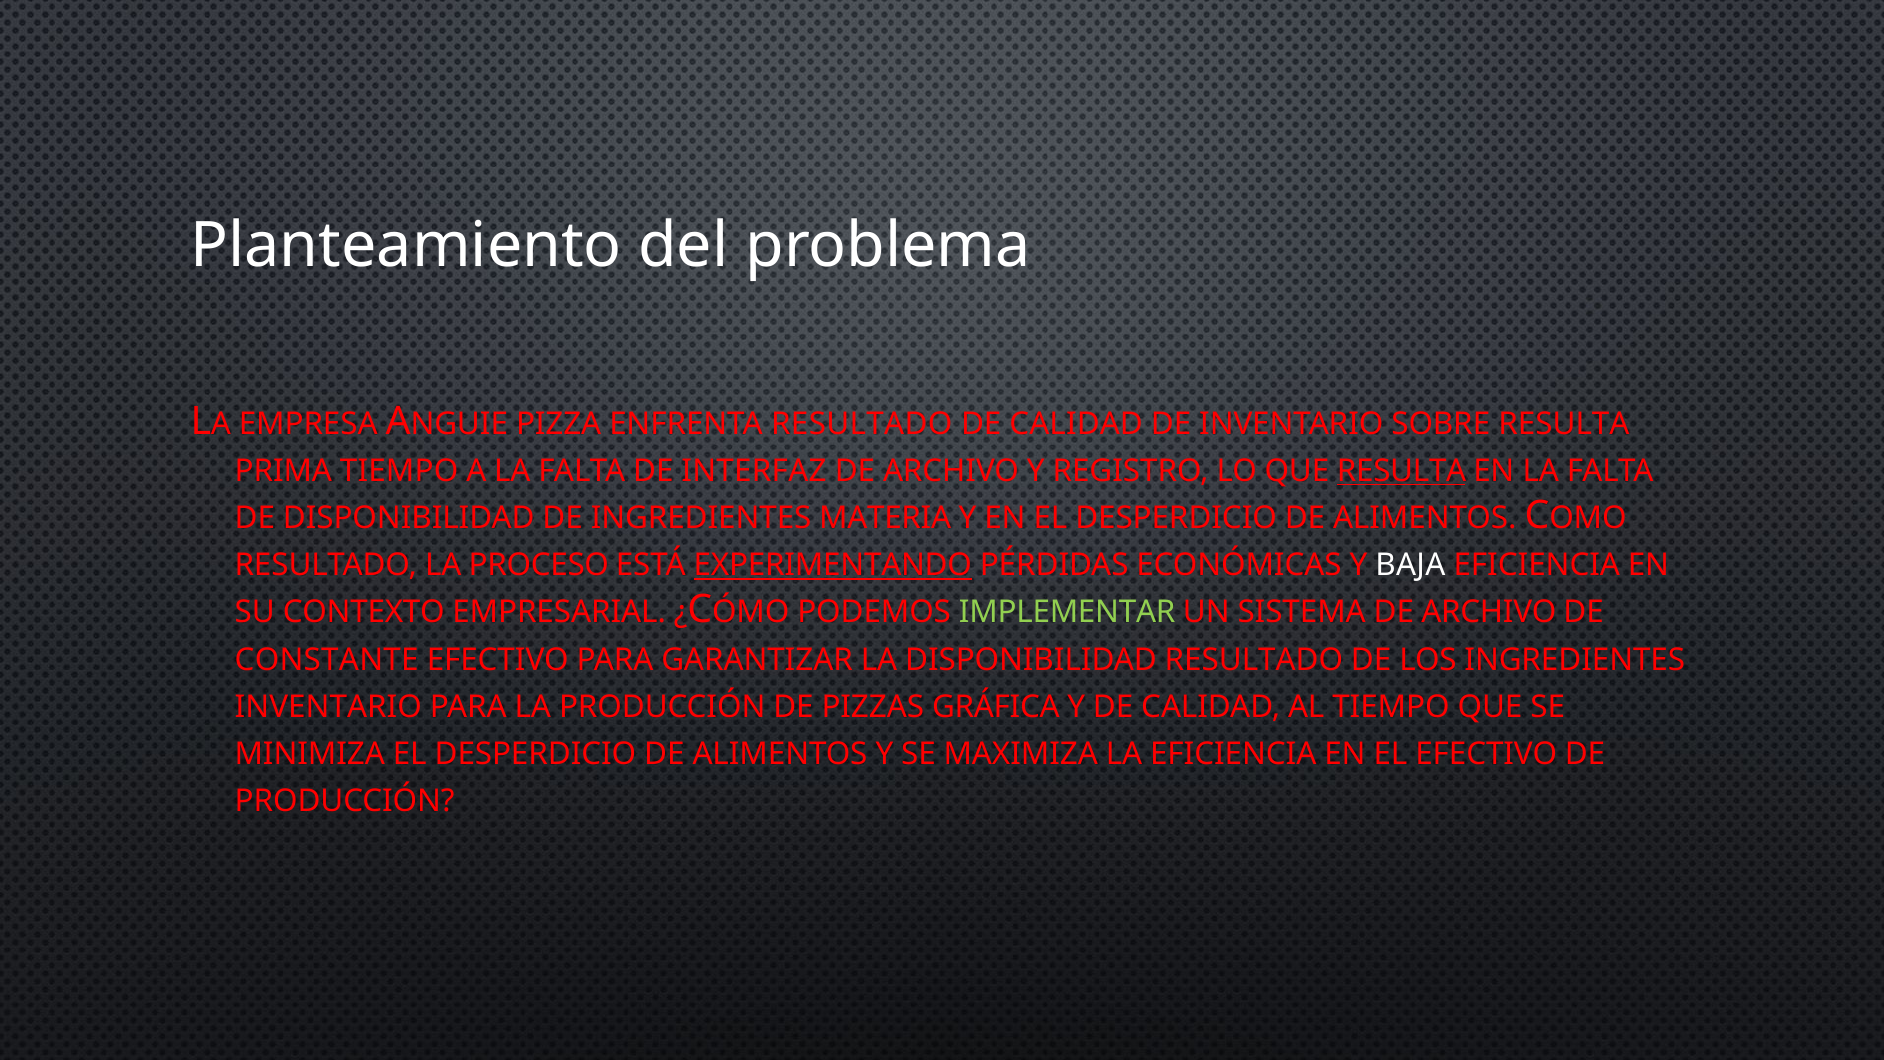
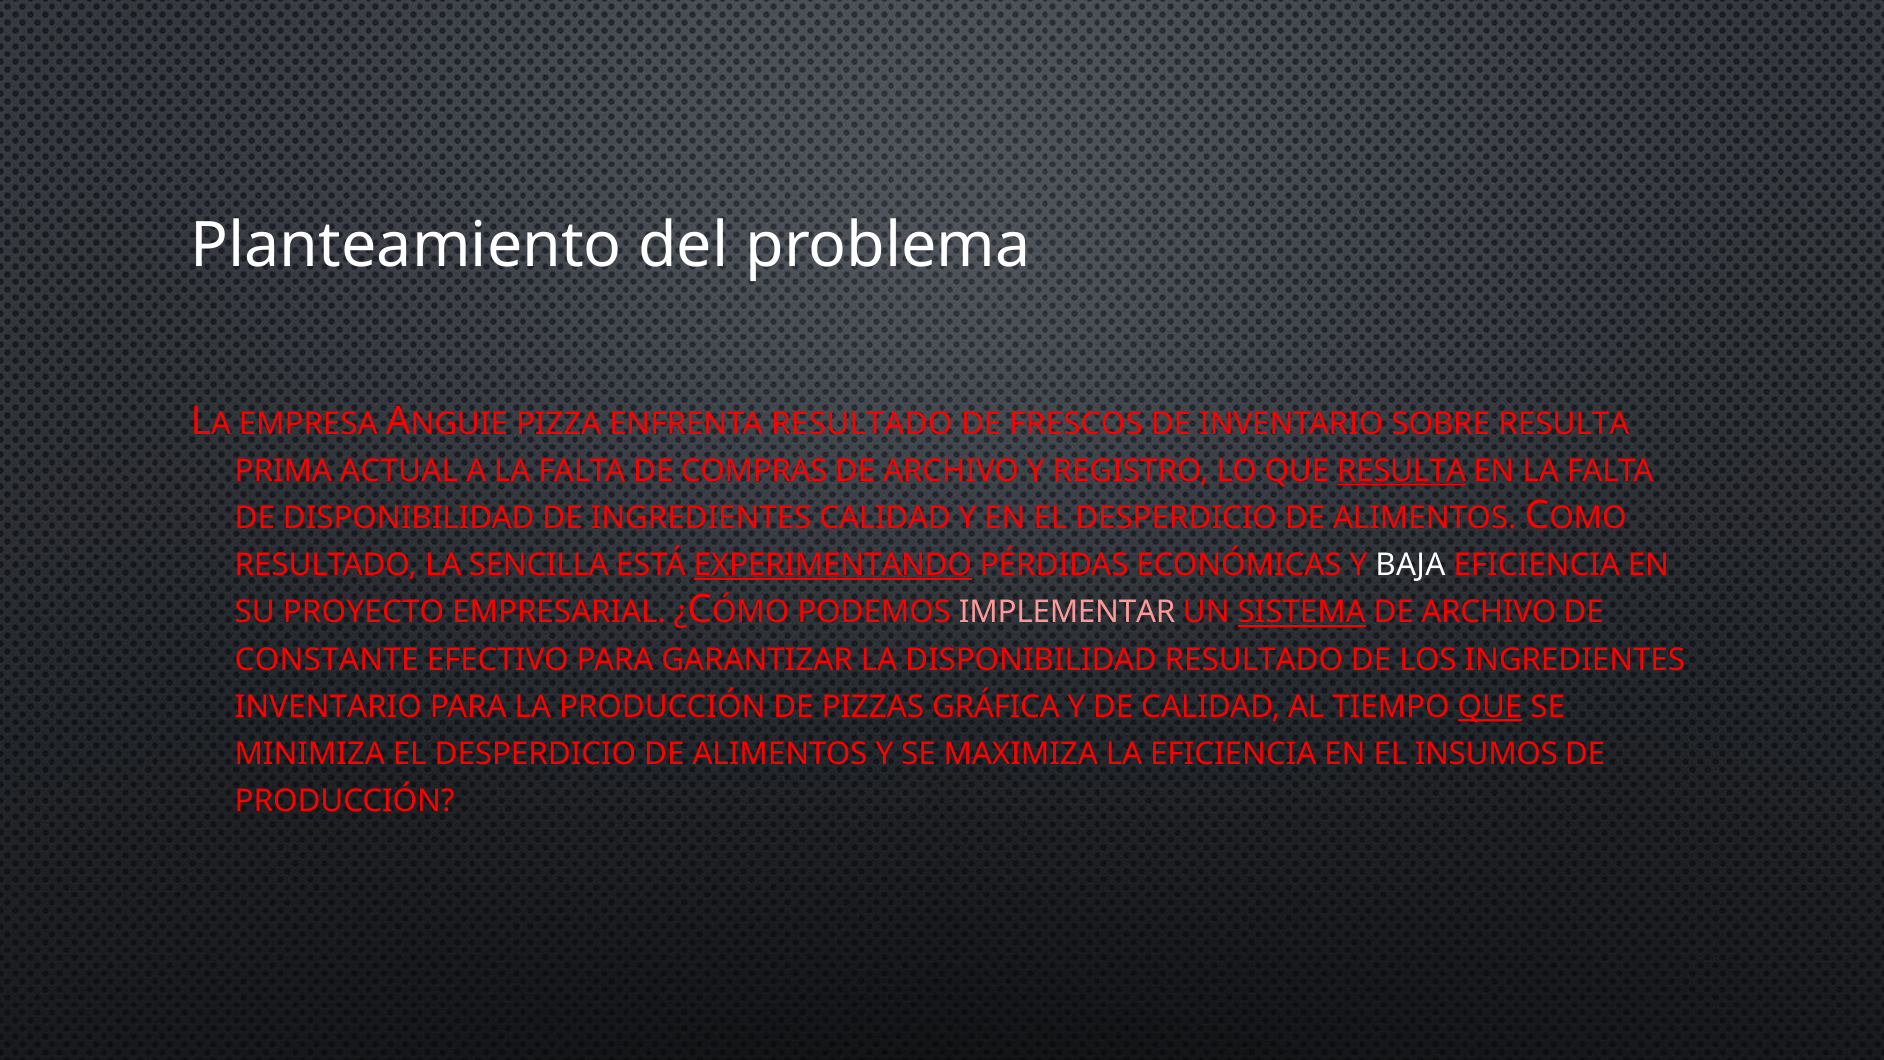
CALIDAD: CALIDAD -> FRESCOS (1076, 424)
PRIMA TIEMPO: TIEMPO -> ACTUAL (399, 471)
INTERFAZ: INTERFAZ -> COMPRAS (754, 471)
INGREDIENTES MATERIA: MATERIA -> CALIDAD (885, 518)
PROCESO: PROCESO -> SENCILLA (539, 565)
CONTEXTO: CONTEXTO -> PROYECTO (364, 612)
IMPLEMENTAR colour: light green -> pink (1067, 612)
SISTEMA underline: none -> present (1302, 612)
QUE underline: none -> present (1490, 707)
EL EFECTIVO: EFECTIVO -> INSUMOS (1486, 754)
